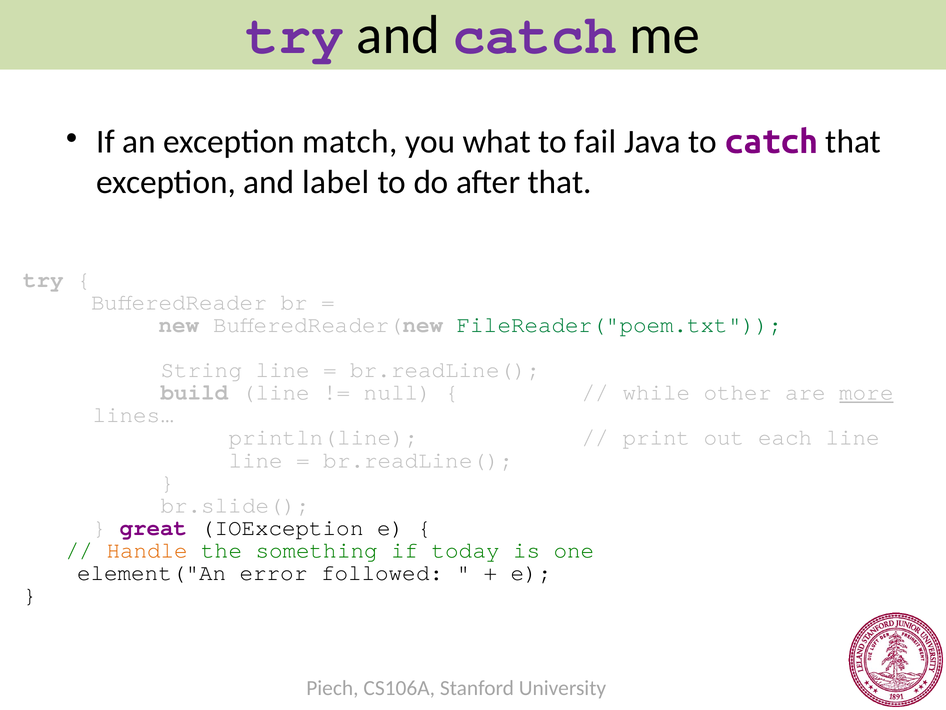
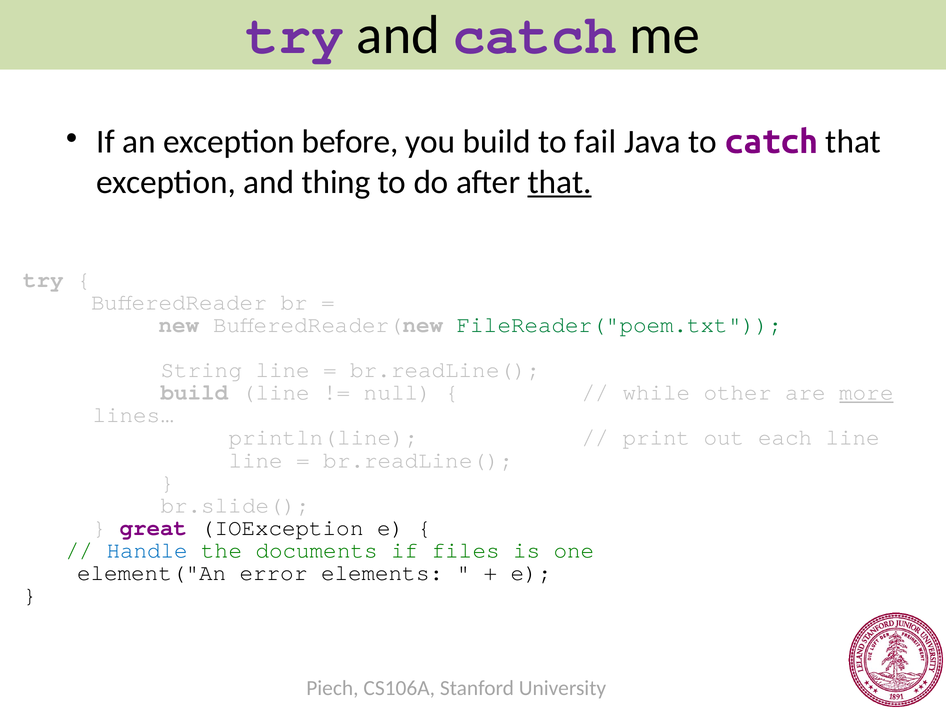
match: match -> before (350, 142)
you what: what -> build (497, 142)
label: label -> thing (336, 182)
that underline: none -> present (560, 182)
Handle colour: orange -> blue (147, 550)
something: something -> documents (317, 550)
today: today -> files (466, 550)
followed: followed -> elements (382, 572)
